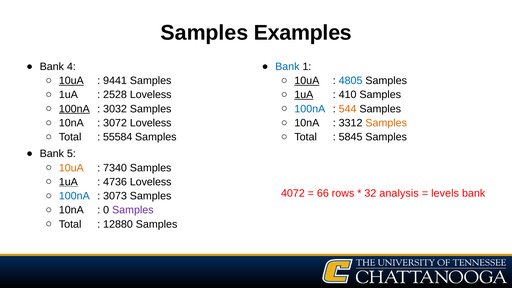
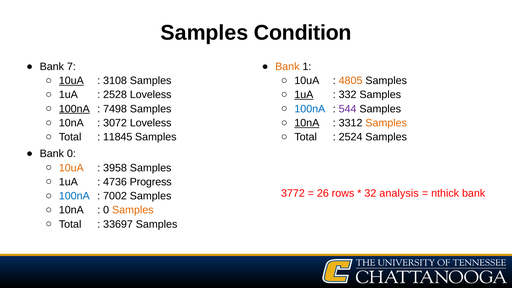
Examples: Examples -> Condition (303, 33)
4: 4 -> 7 (71, 67)
Bank colour: blue -> orange (287, 67)
9441: 9441 -> 3108 (115, 81)
10uA underline: present -> none (307, 81)
4805 colour: blue -> orange (351, 81)
410: 410 -> 332 (348, 95)
3032: 3032 -> 7498 (115, 109)
544 colour: orange -> purple (348, 109)
10nA underline: none -> present (307, 123)
55584: 55584 -> 11845 (118, 137)
5845: 5845 -> 2524 (351, 137)
Bank 5: 5 -> 0 (71, 154)
7340: 7340 -> 3958 (115, 168)
1uA underline: present -> none (68, 182)
4736 Loveless: Loveless -> Progress (151, 182)
4072: 4072 -> 3772 (293, 193)
66: 66 -> 26 (323, 193)
levels: levels -> nthick (445, 193)
3073: 3073 -> 7002 (115, 196)
Samples colour: purple -> orange (133, 210)
12880: 12880 -> 33697 (118, 224)
